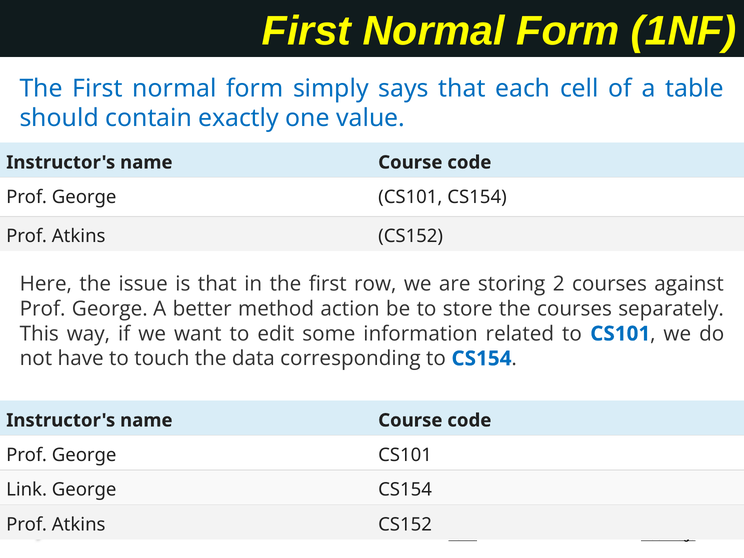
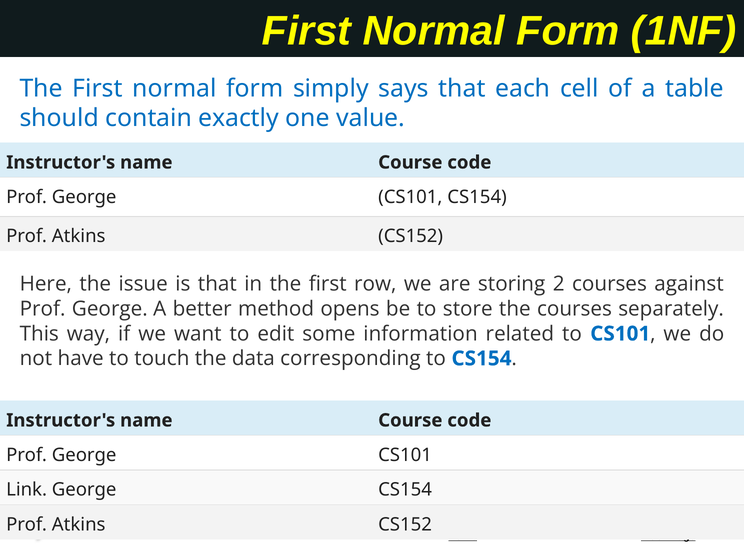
action: action -> opens (350, 309)
